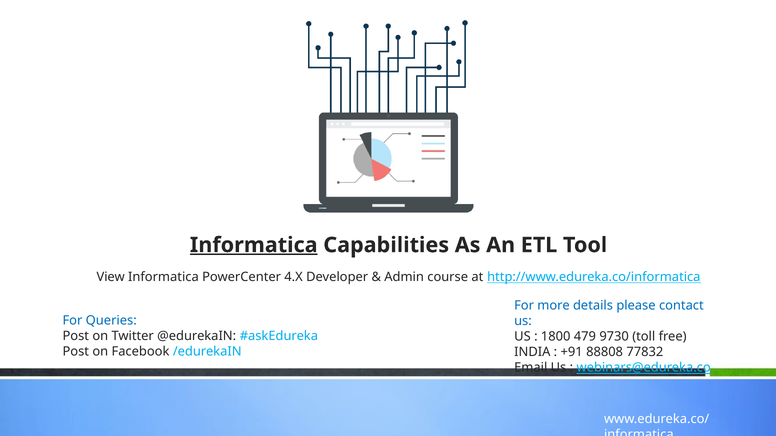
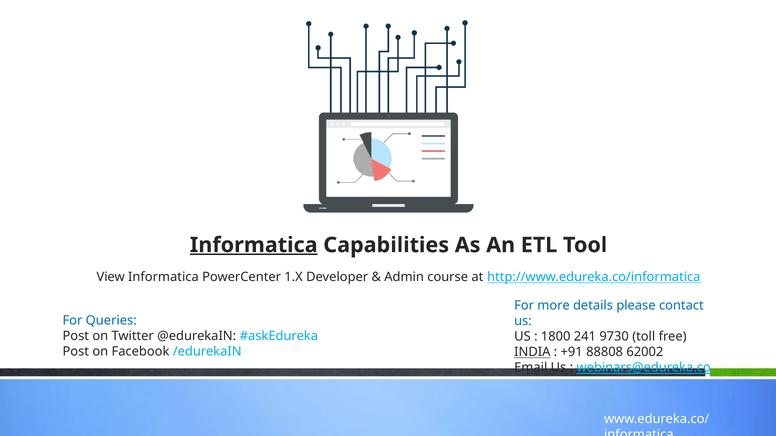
4.X: 4.X -> 1.X (294, 277)
479: 479 -> 241 (585, 337)
INDIA underline: none -> present (532, 353)
77832: 77832 -> 62002 (645, 353)
